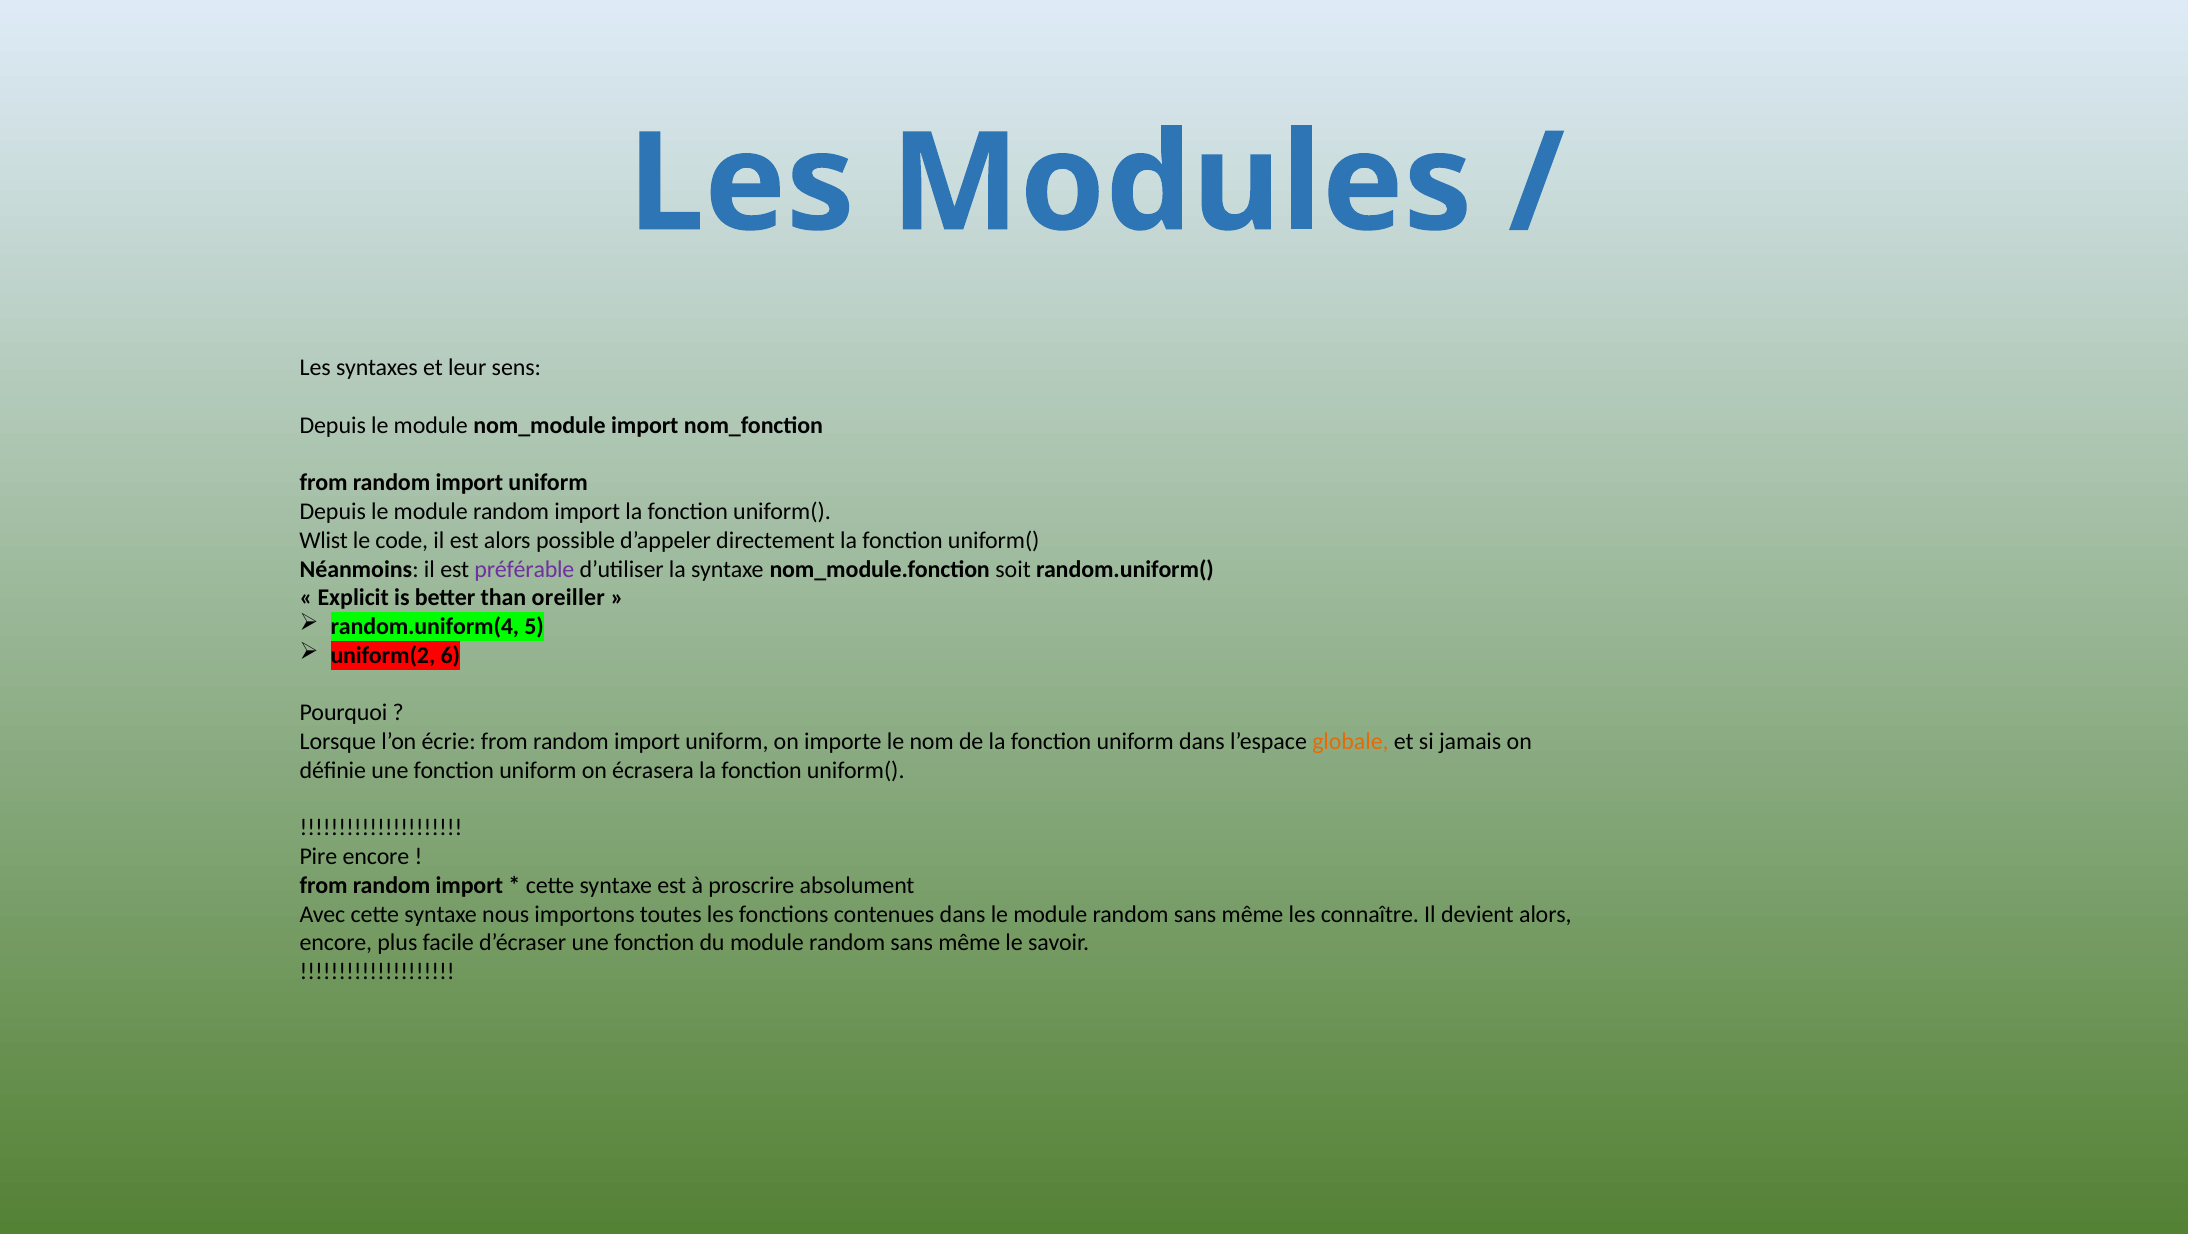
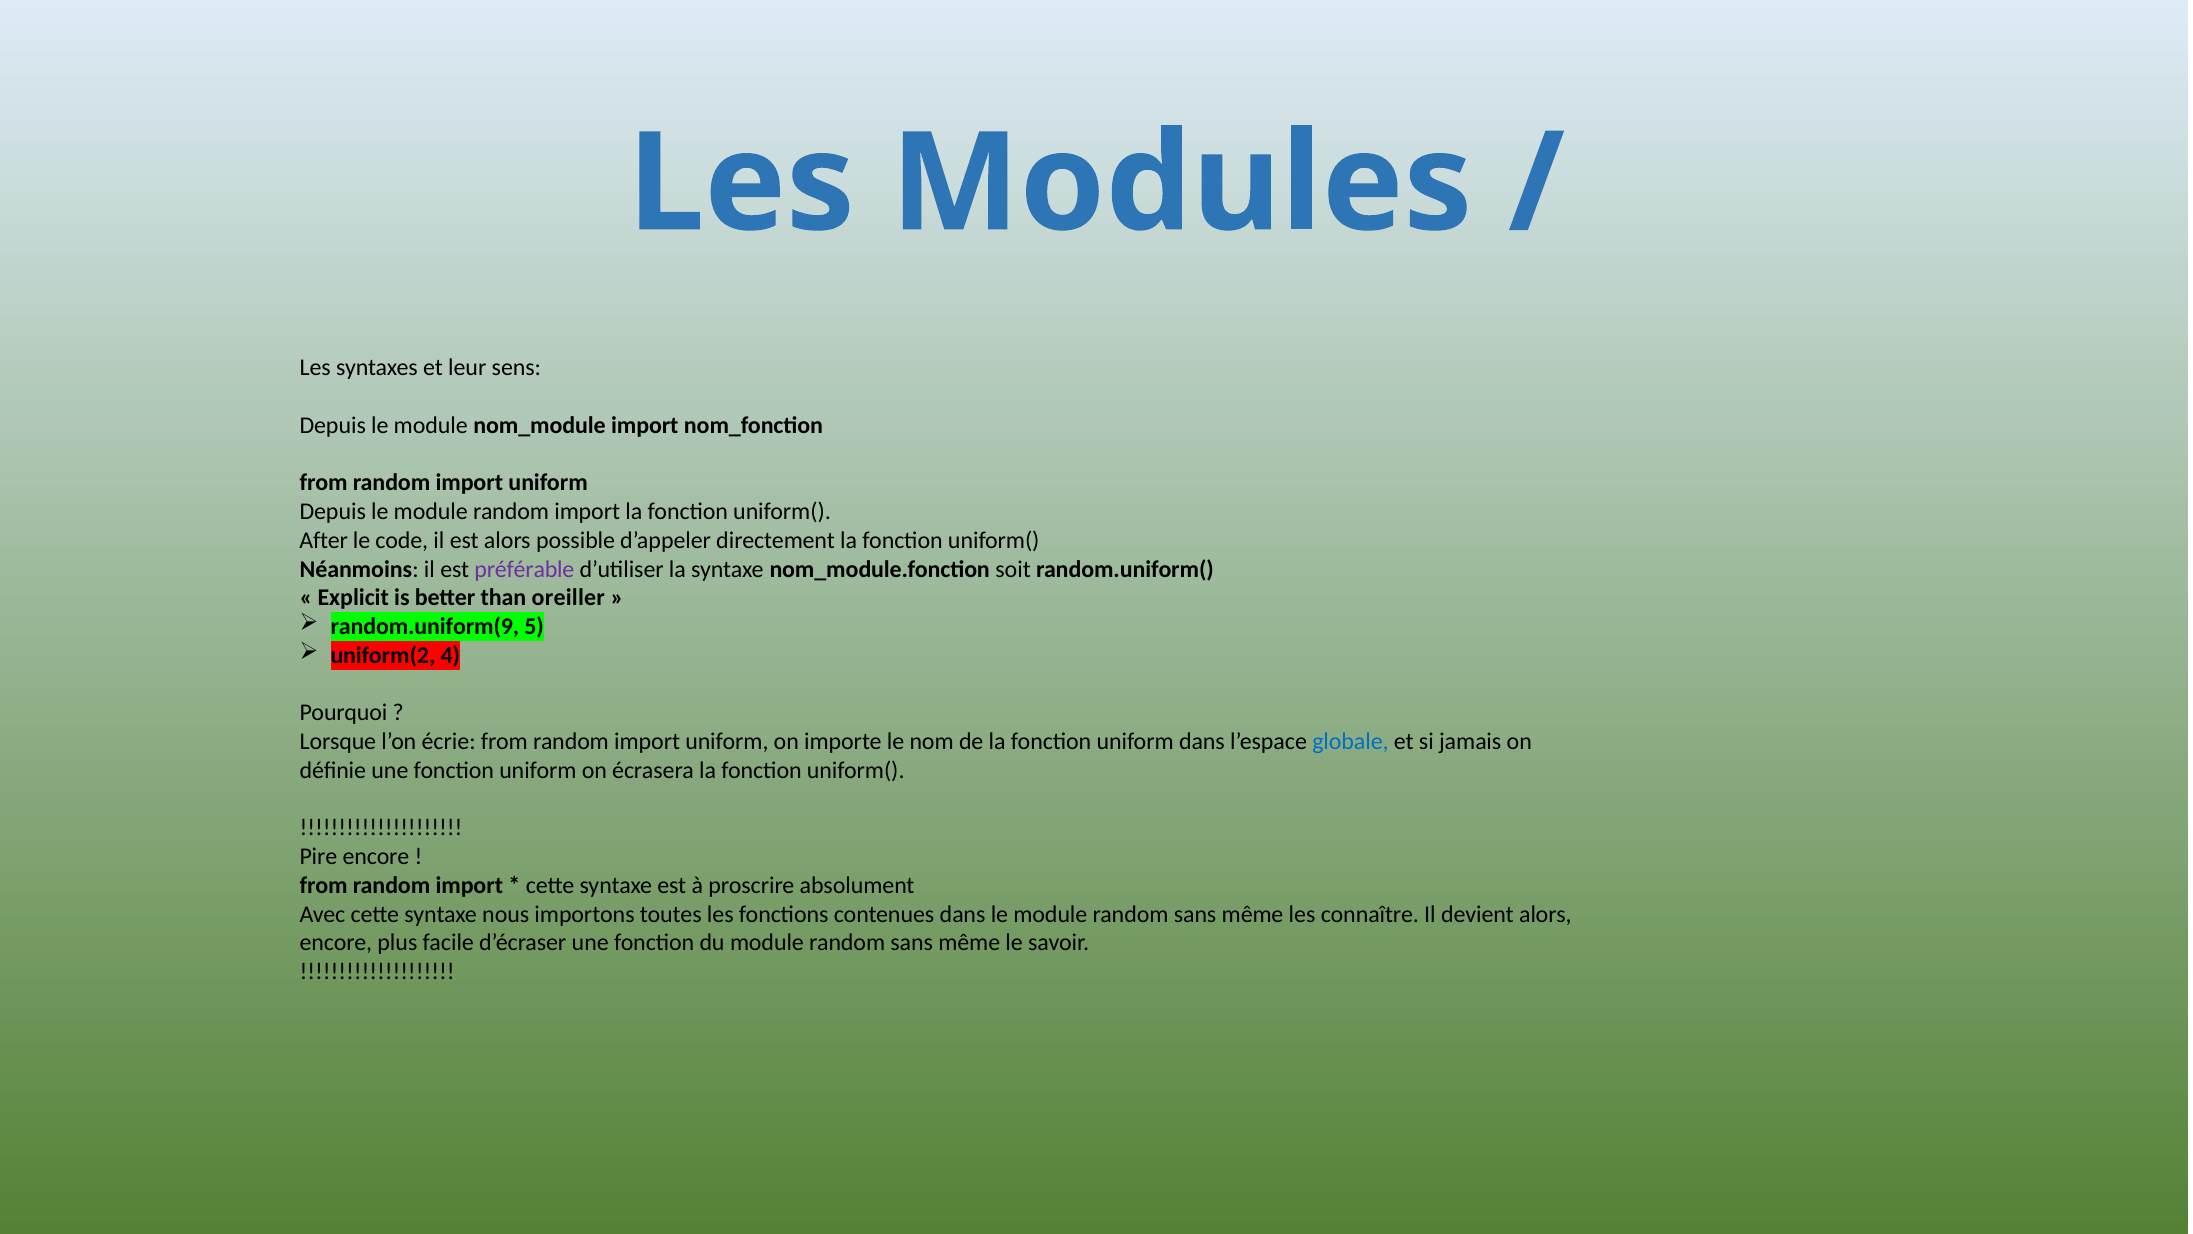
Wlist: Wlist -> After (324, 540)
random.uniform(4: random.uniform(4 -> random.uniform(9 (425, 626)
6: 6 -> 4 (450, 655)
globale colour: orange -> blue (1350, 741)
